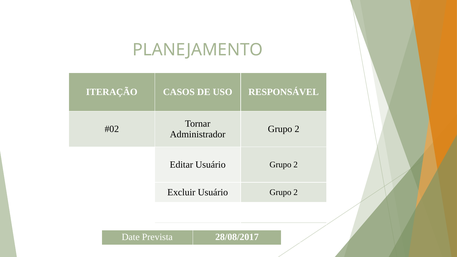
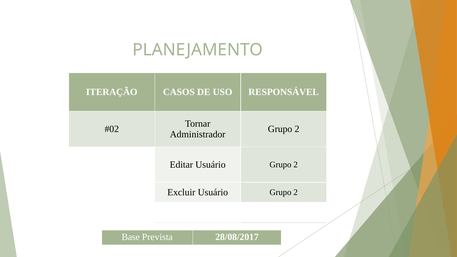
Date: Date -> Base (131, 237)
